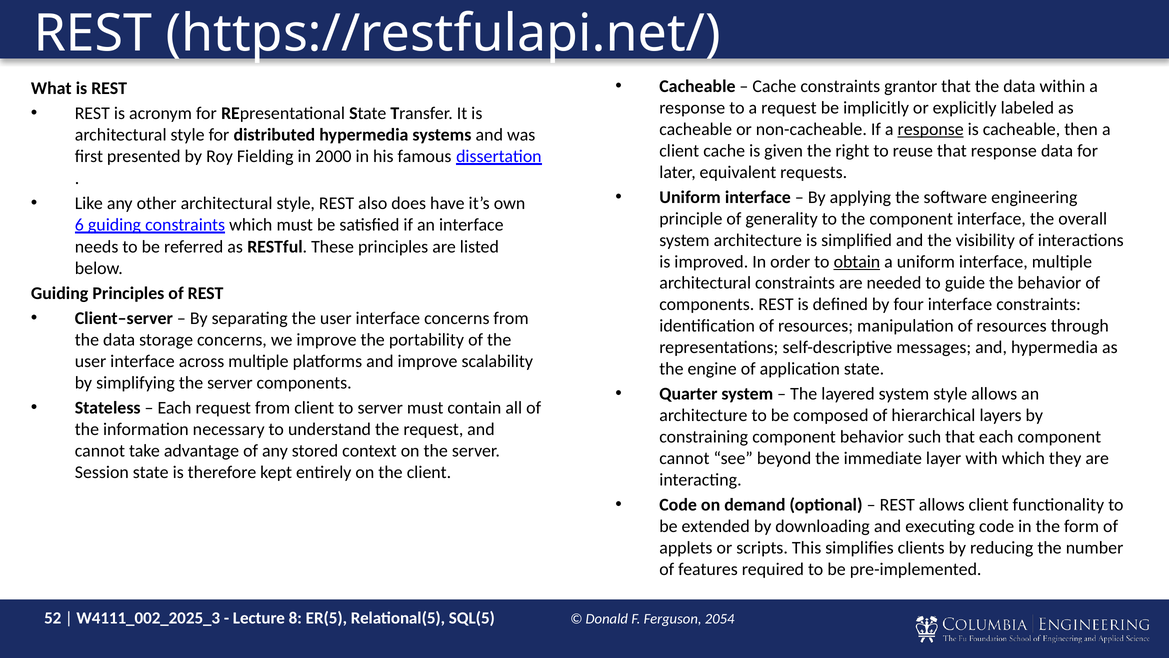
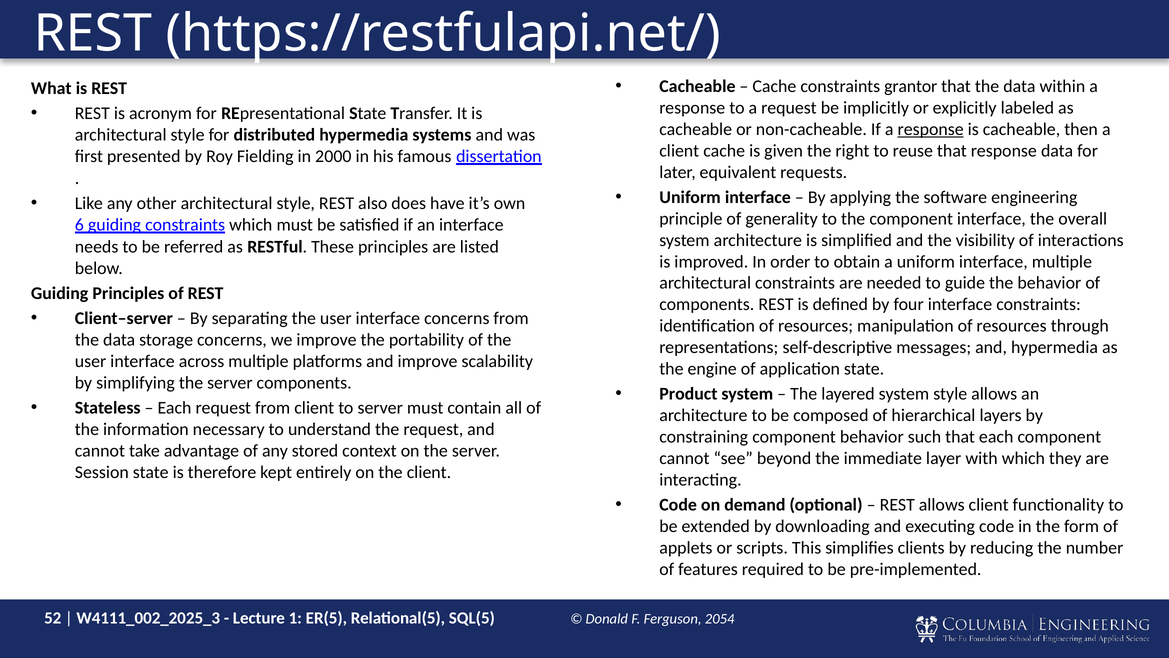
obtain underline: present -> none (857, 261)
Quarter: Quarter -> Product (688, 394)
8: 8 -> 1 (295, 617)
